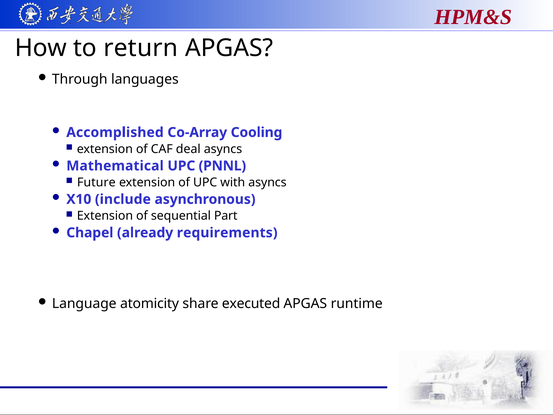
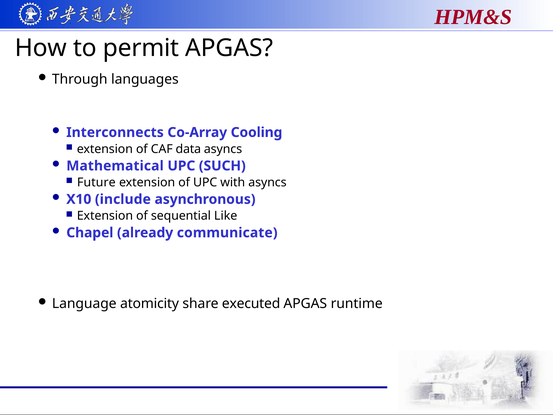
return: return -> permit (141, 48)
Accomplished: Accomplished -> Interconnects (115, 132)
deal: deal -> data (188, 149)
PNNL: PNNL -> SUCH (222, 166)
Part: Part -> Like (226, 216)
requirements: requirements -> communicate (227, 233)
